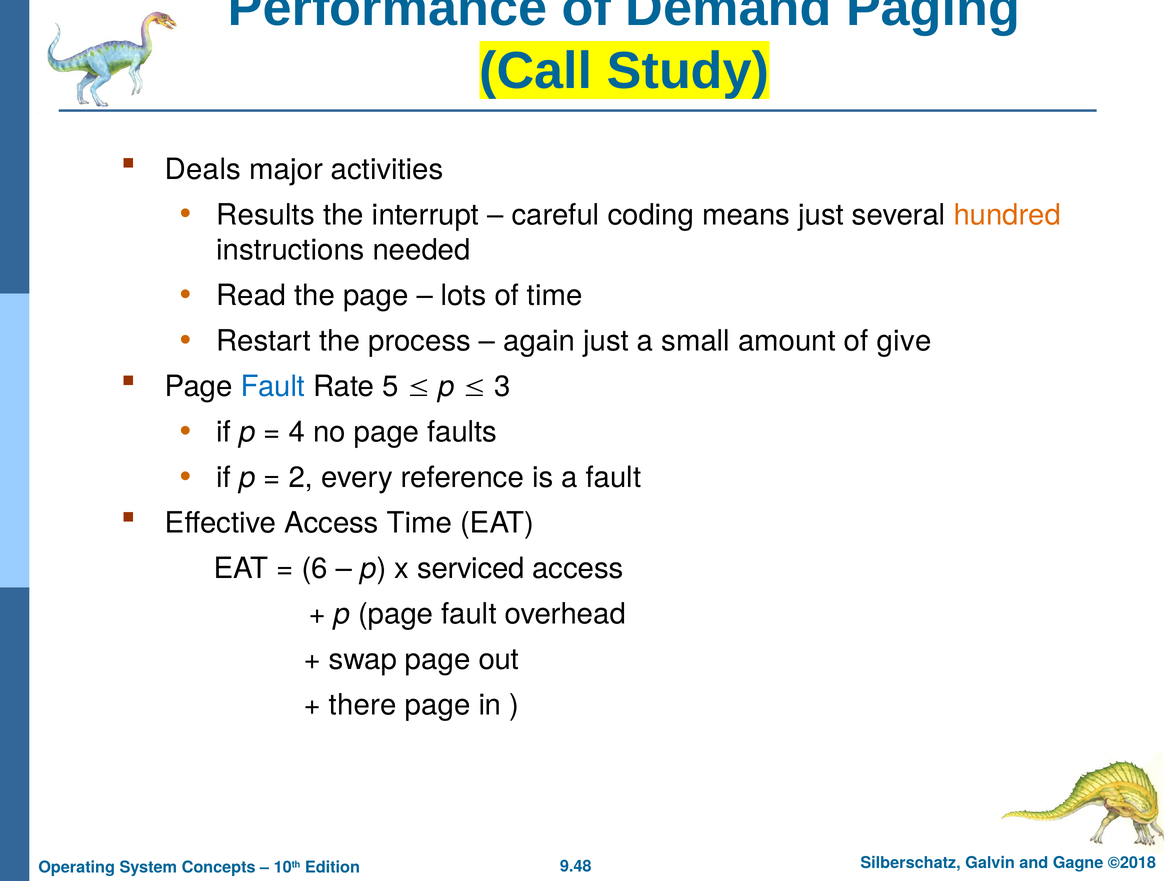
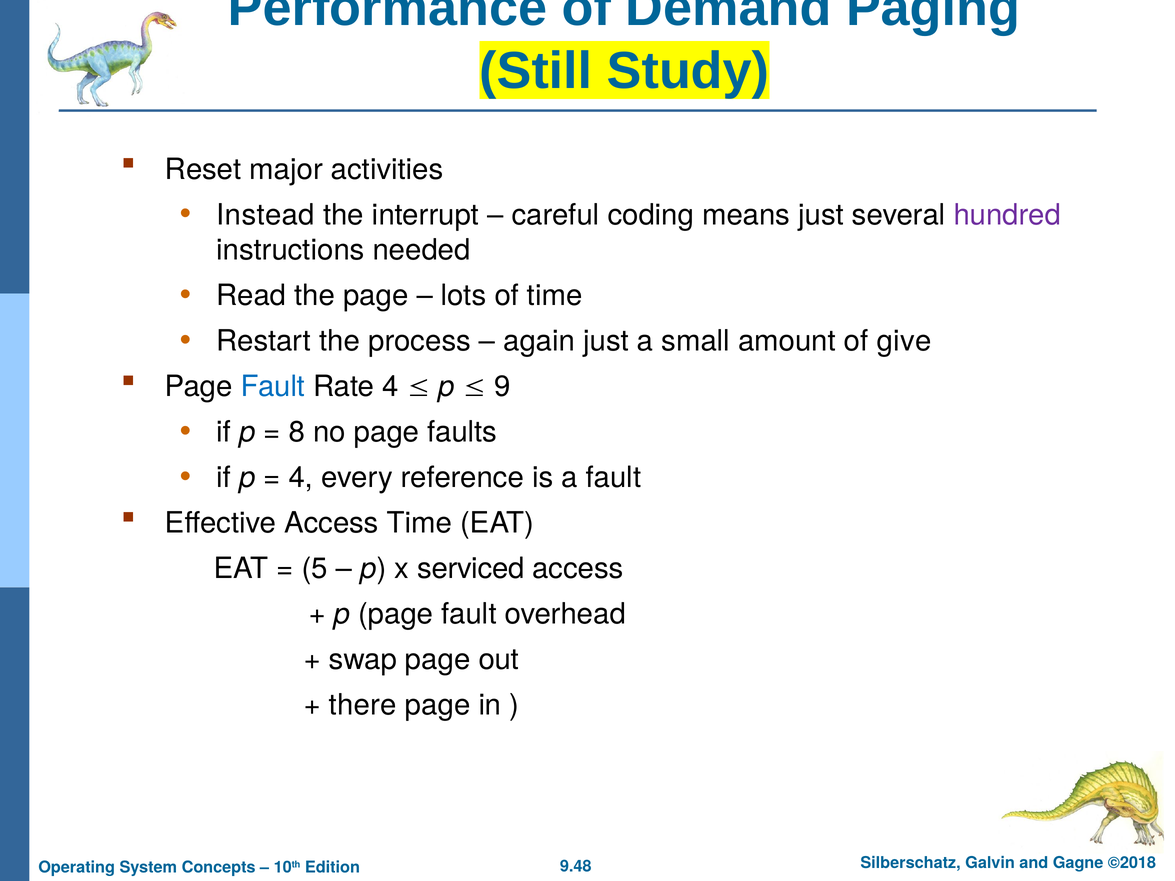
Call: Call -> Still (536, 71)
Deals: Deals -> Reset (203, 169)
Results: Results -> Instead (266, 215)
hundred colour: orange -> purple (1007, 215)
Rate 5: 5 -> 4 (390, 387)
3: 3 -> 9 (502, 387)
4: 4 -> 8 (297, 432)
2: 2 -> 4 (301, 478)
6: 6 -> 5 (315, 569)
